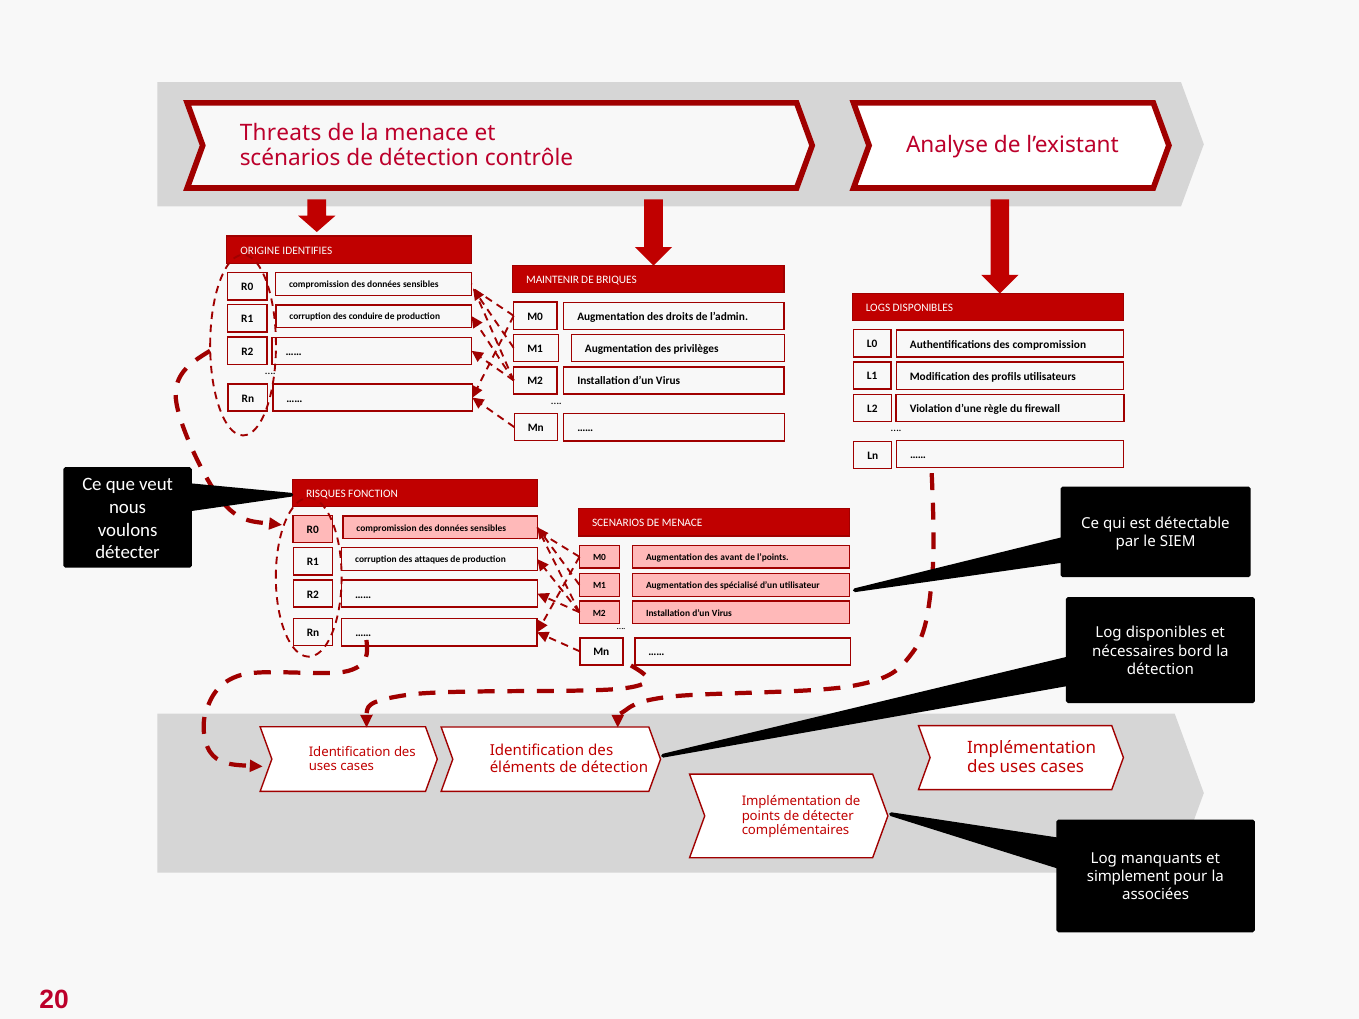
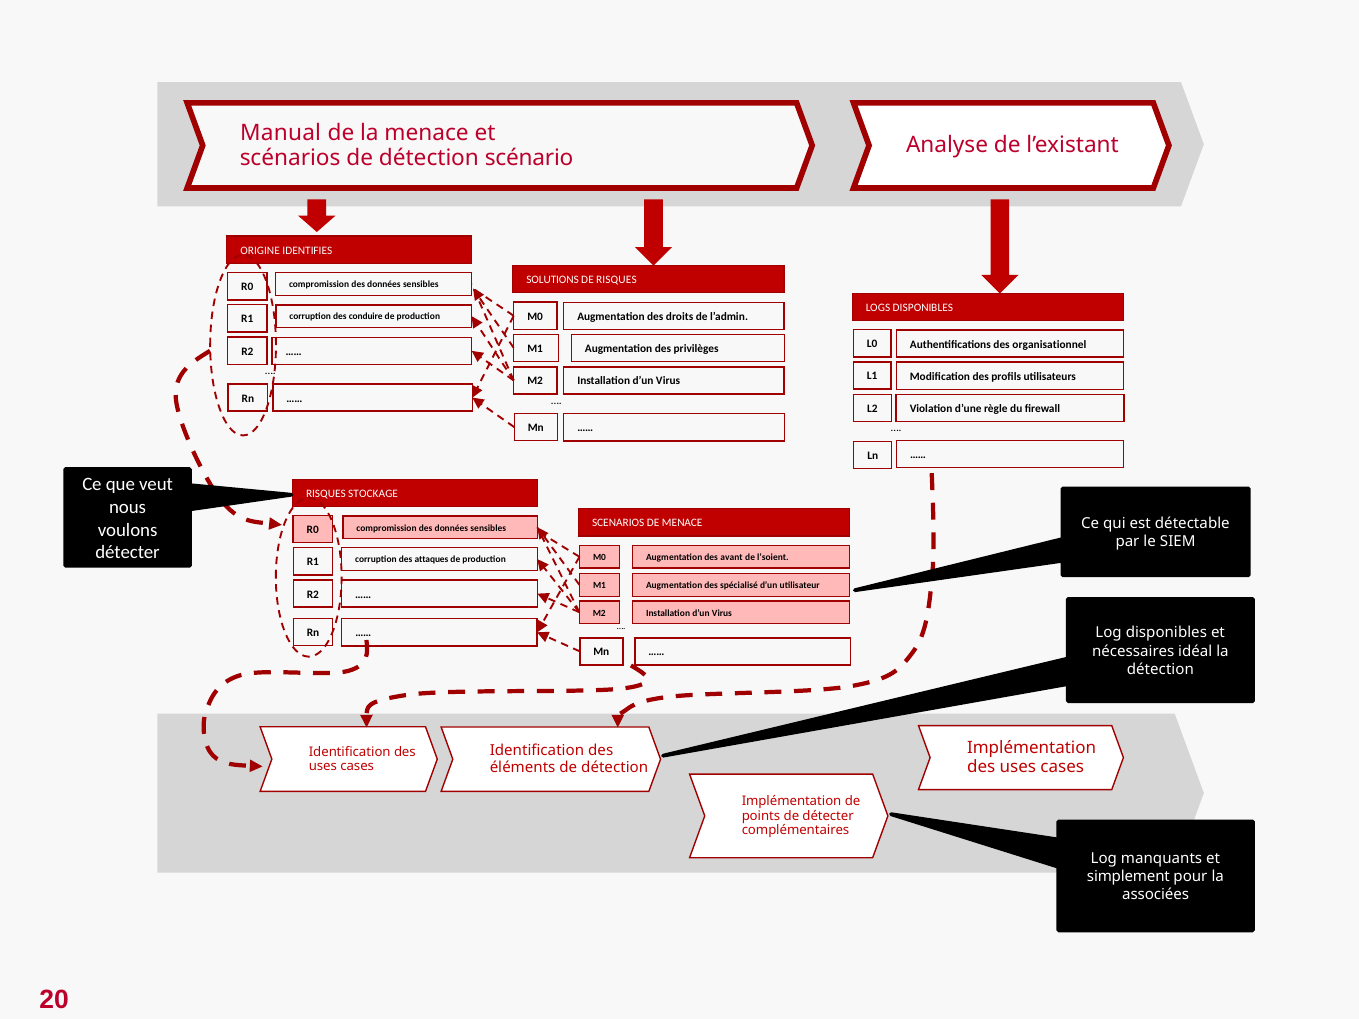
Threats: Threats -> Manual (281, 133)
contrôle: contrôle -> scénario (529, 158)
MAINTENIR: MAINTENIR -> SOLUTIONS (553, 280)
DE BRIQUES: BRIQUES -> RISQUES (616, 280)
des compromission: compromission -> organisationnel (1049, 345)
FONCTION: FONCTION -> STOCKAGE (373, 494)
l’points: l’points -> l’soient (773, 558)
bord: bord -> idéal (1195, 651)
